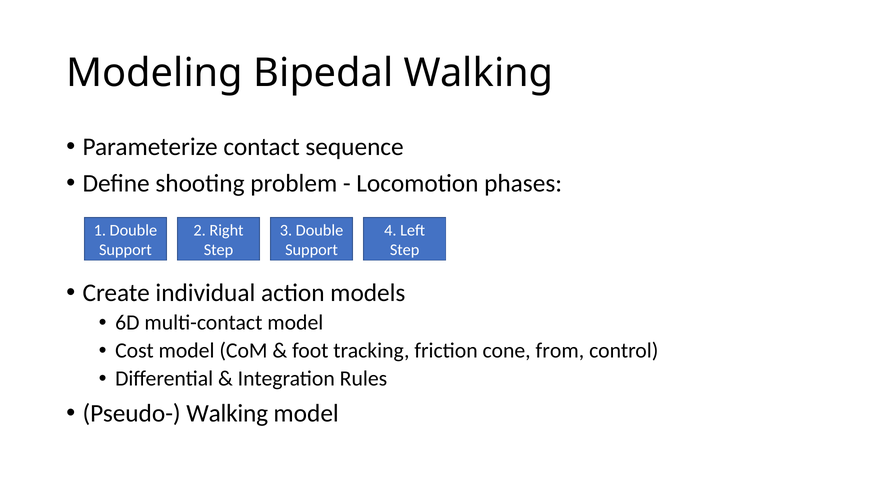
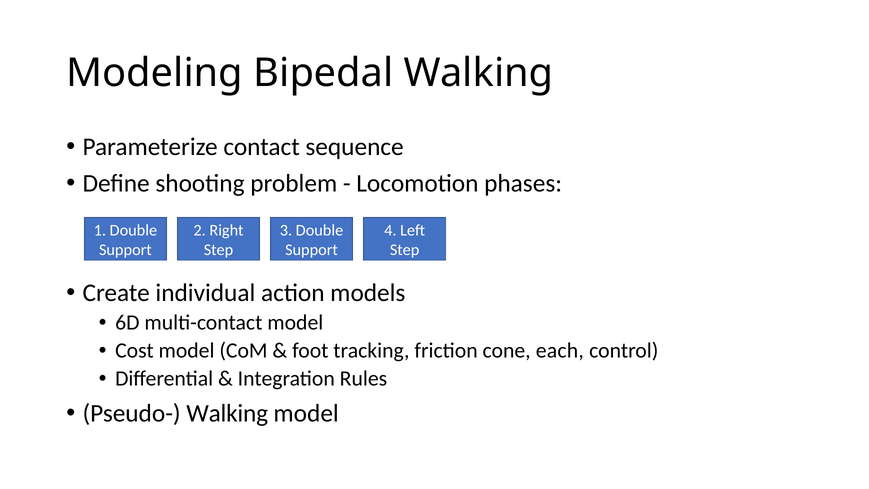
from: from -> each (560, 351)
